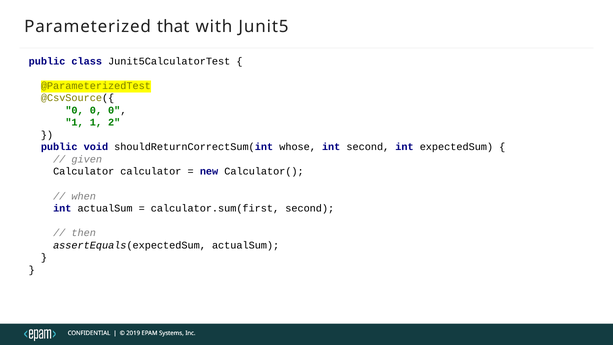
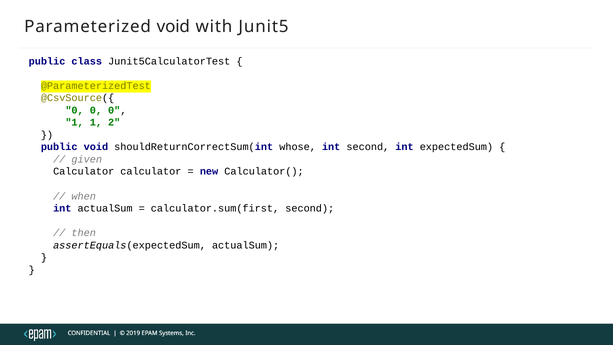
Parameterized that: that -> void (173, 27)
